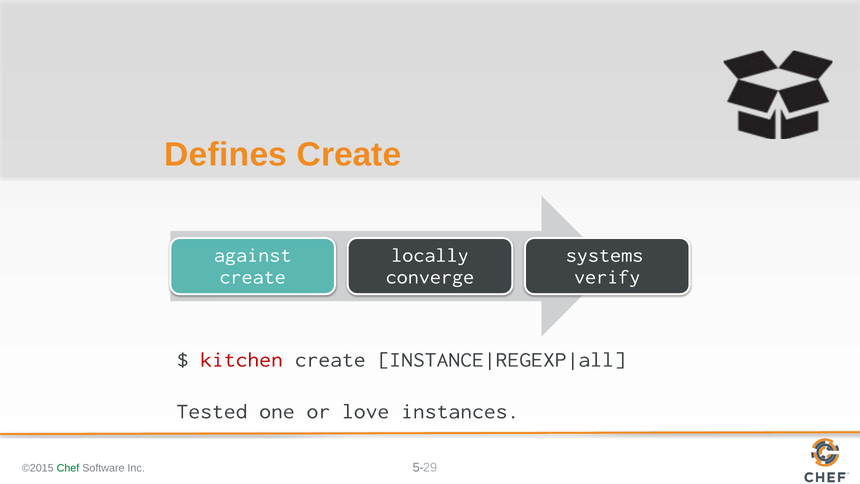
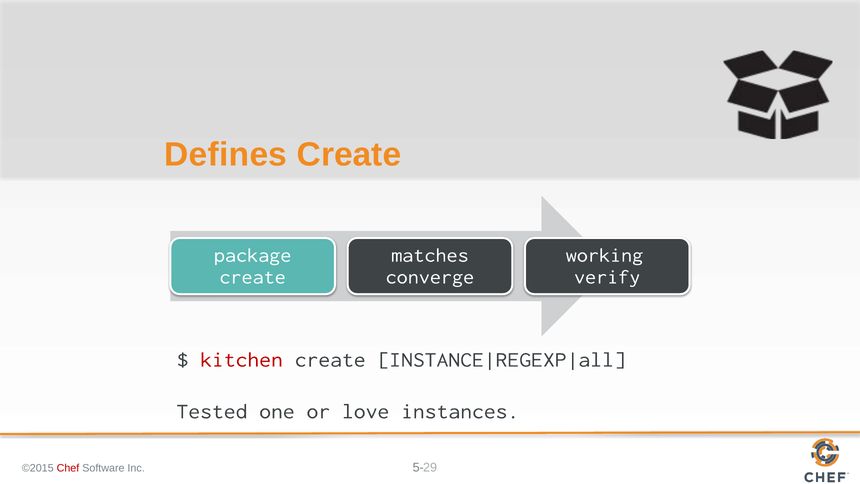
against: against -> package (253, 255)
locally: locally -> matches (430, 255)
systems: systems -> working (604, 255)
Chef colour: green -> red (68, 468)
